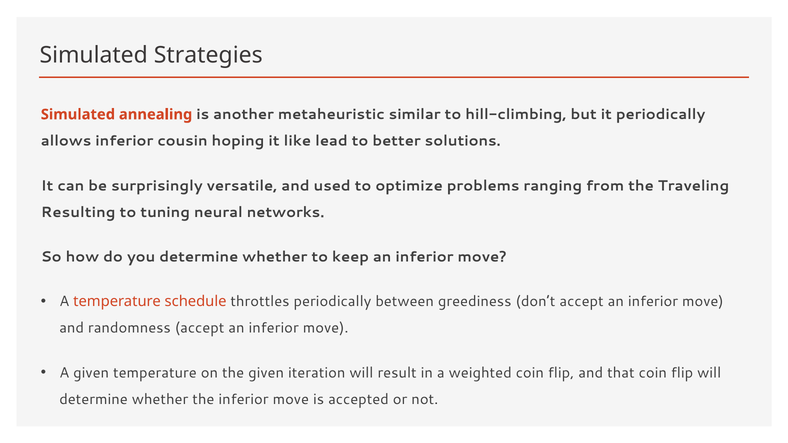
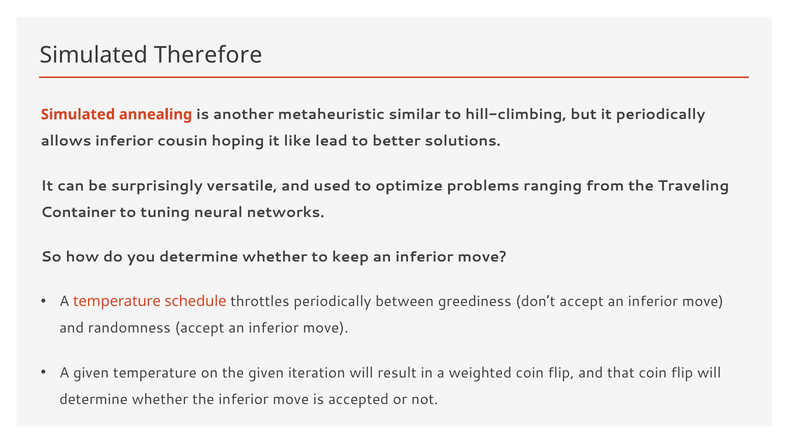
Strategies: Strategies -> Therefore (208, 55)
Resulting: Resulting -> Container (78, 212)
